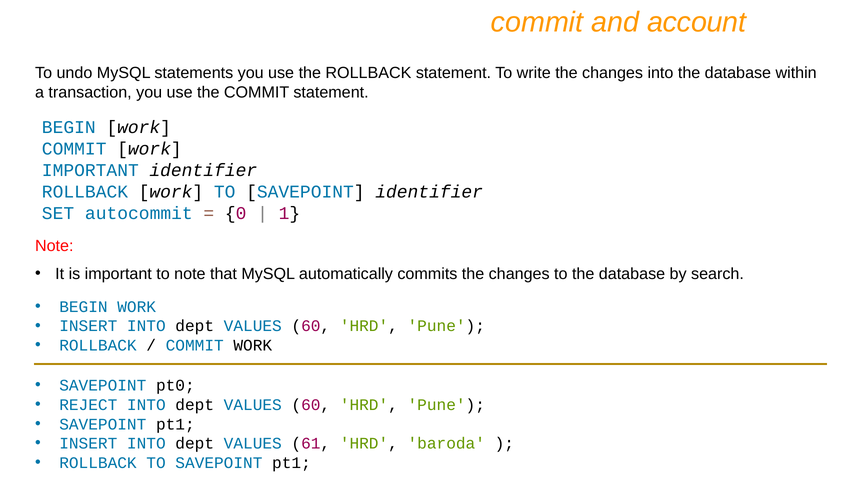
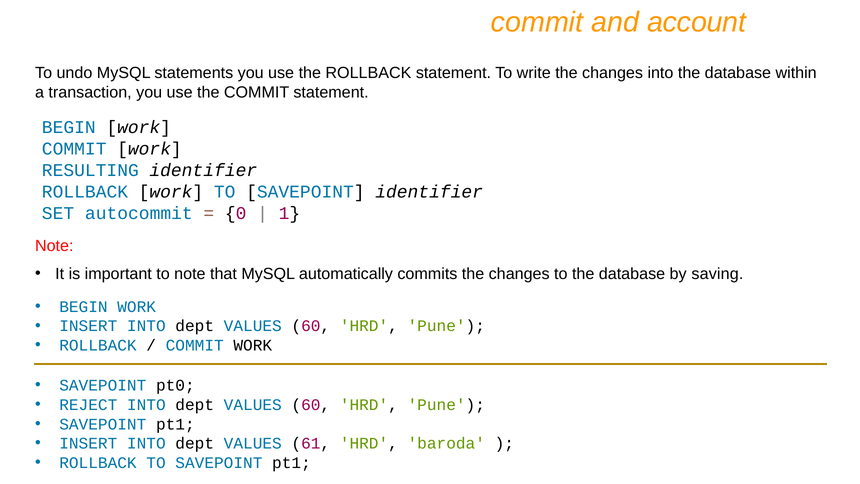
IMPORTANT: IMPORTANT -> RESULTING (90, 170)
search: search -> saving (717, 274)
